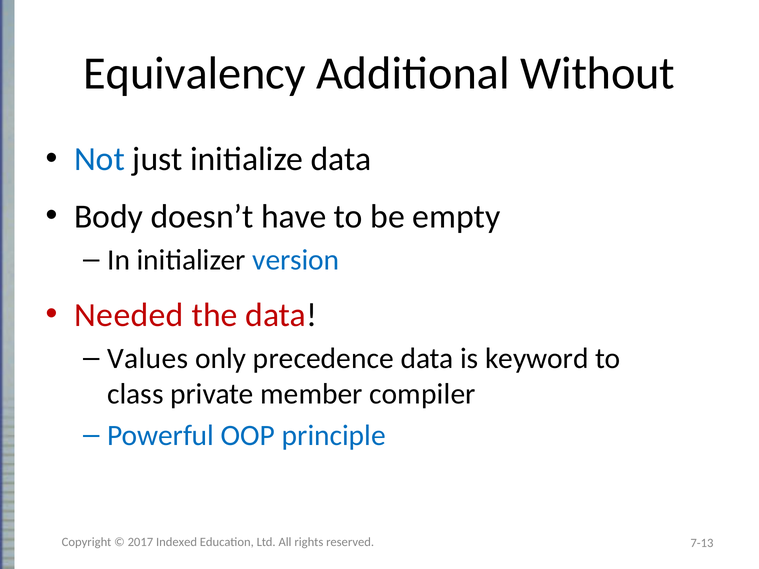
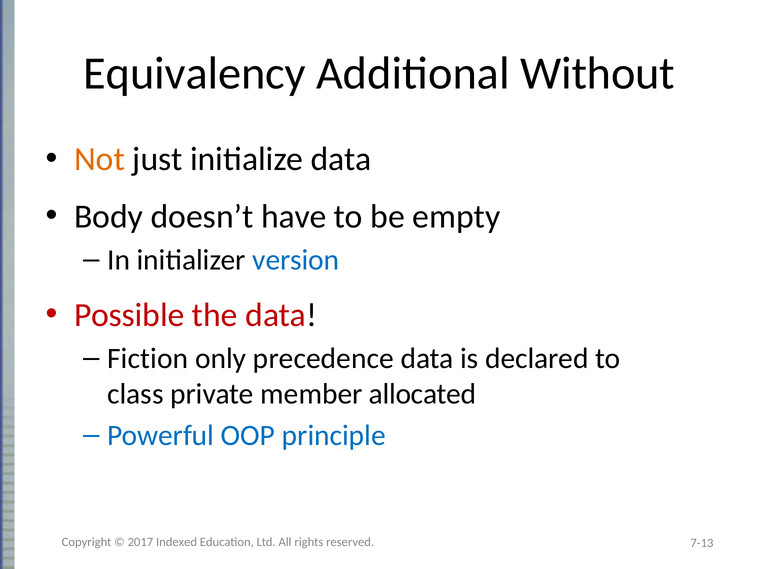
Not colour: blue -> orange (99, 159)
Needed: Needed -> Possible (129, 315)
Values: Values -> Fiction (148, 359)
keyword: keyword -> declared (537, 359)
compiler: compiler -> allocated (423, 394)
